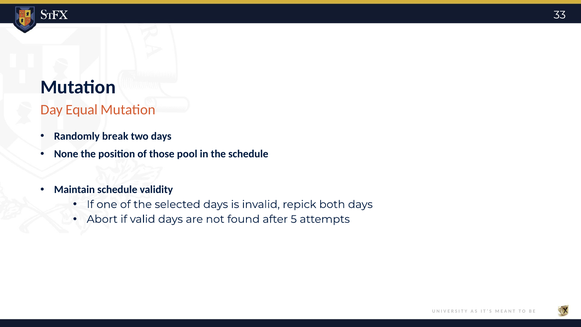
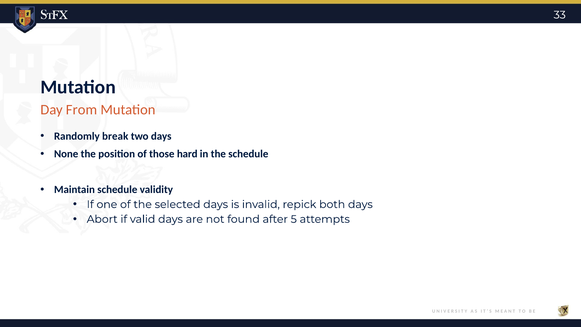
Equal: Equal -> From (81, 110)
pool: pool -> hard (187, 154)
